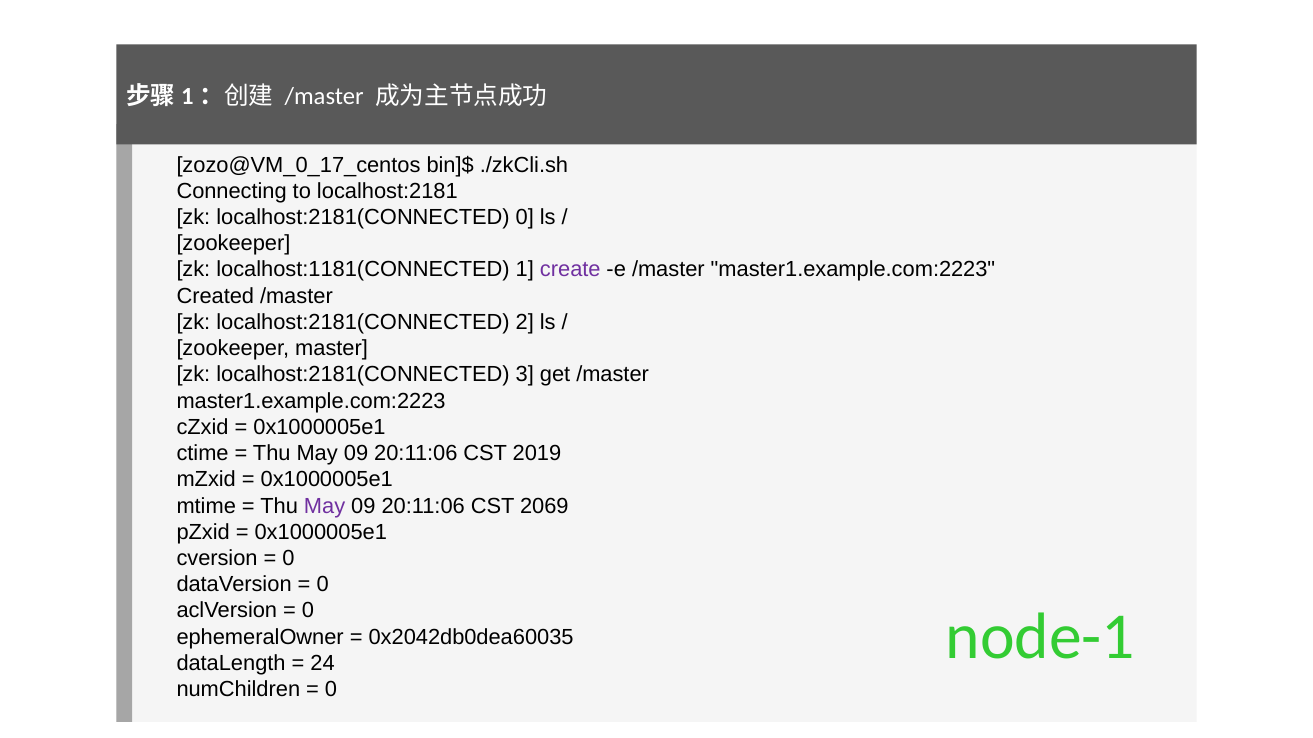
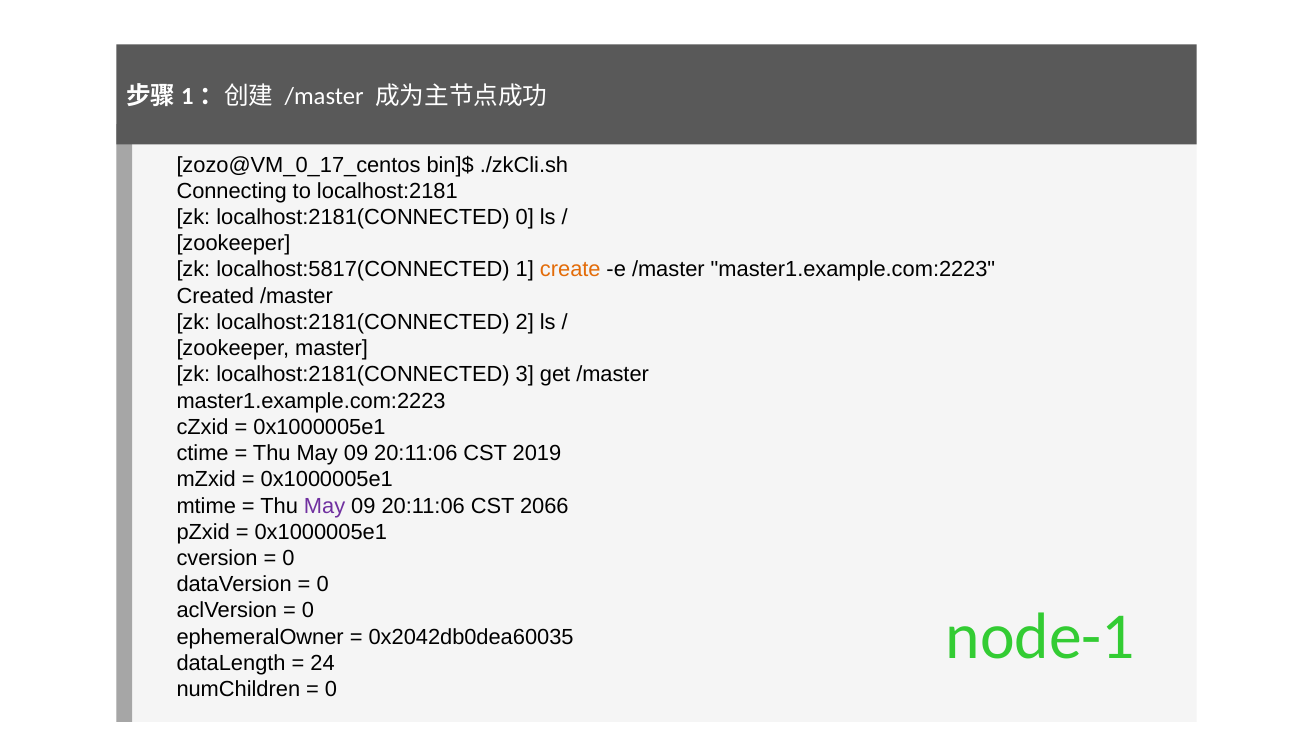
localhost:1181(CONNECTED: localhost:1181(CONNECTED -> localhost:5817(CONNECTED (363, 270)
create colour: purple -> orange (570, 270)
2069: 2069 -> 2066 (544, 506)
